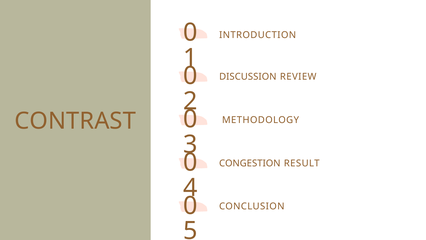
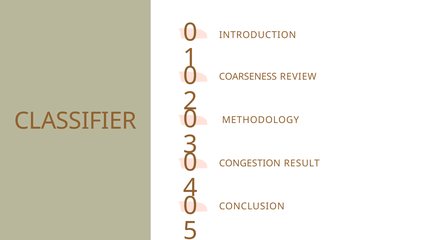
DISCUSSION: DISCUSSION -> COARSENESS (248, 77)
CONTRAST: CONTRAST -> CLASSIFIER (75, 121)
